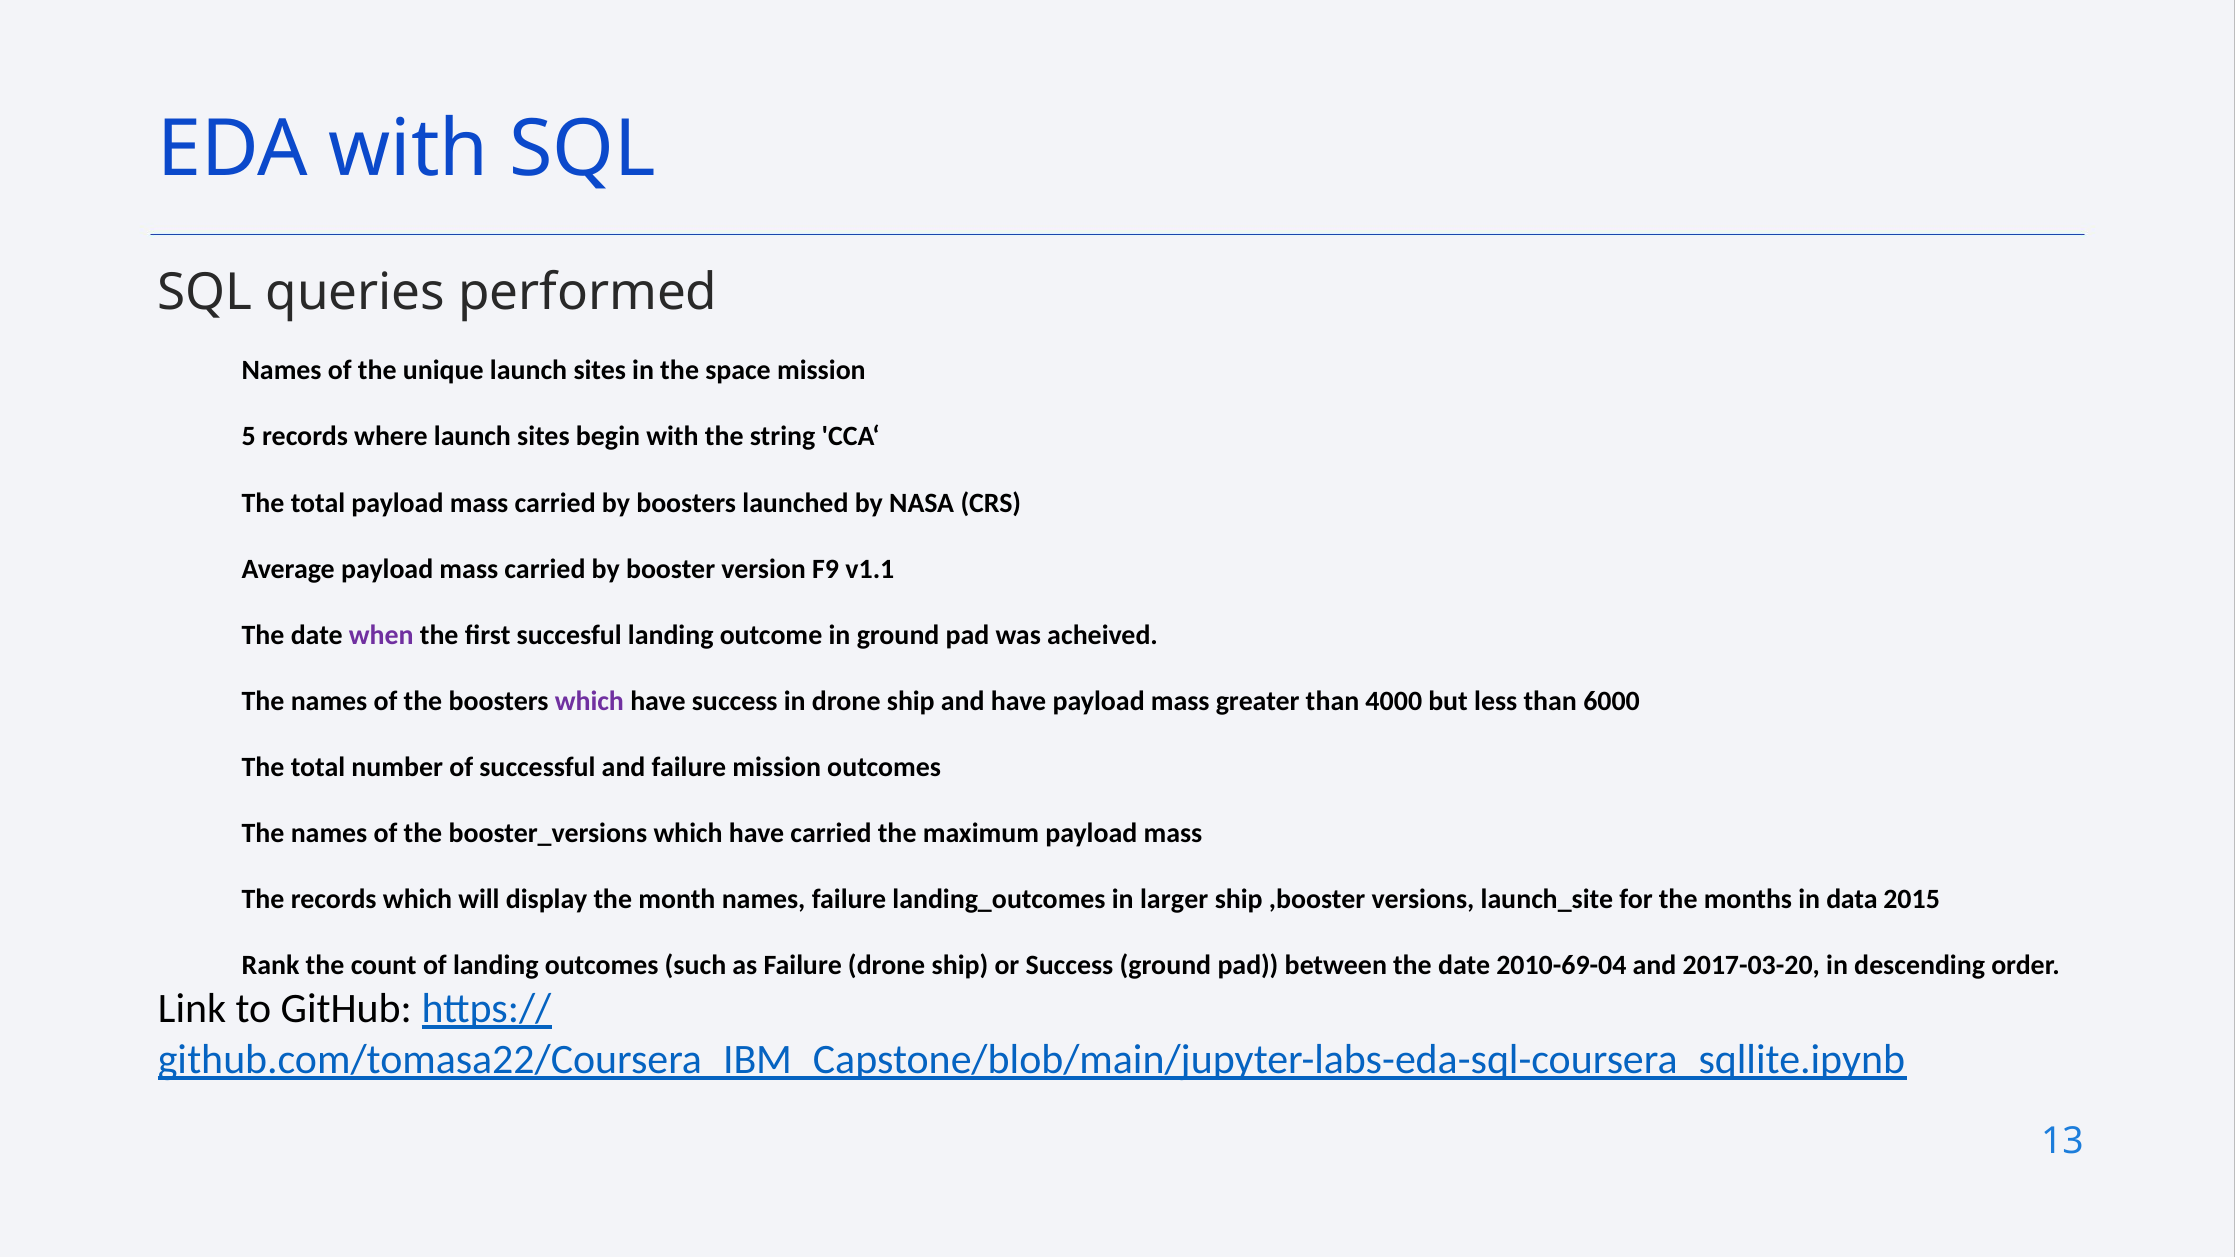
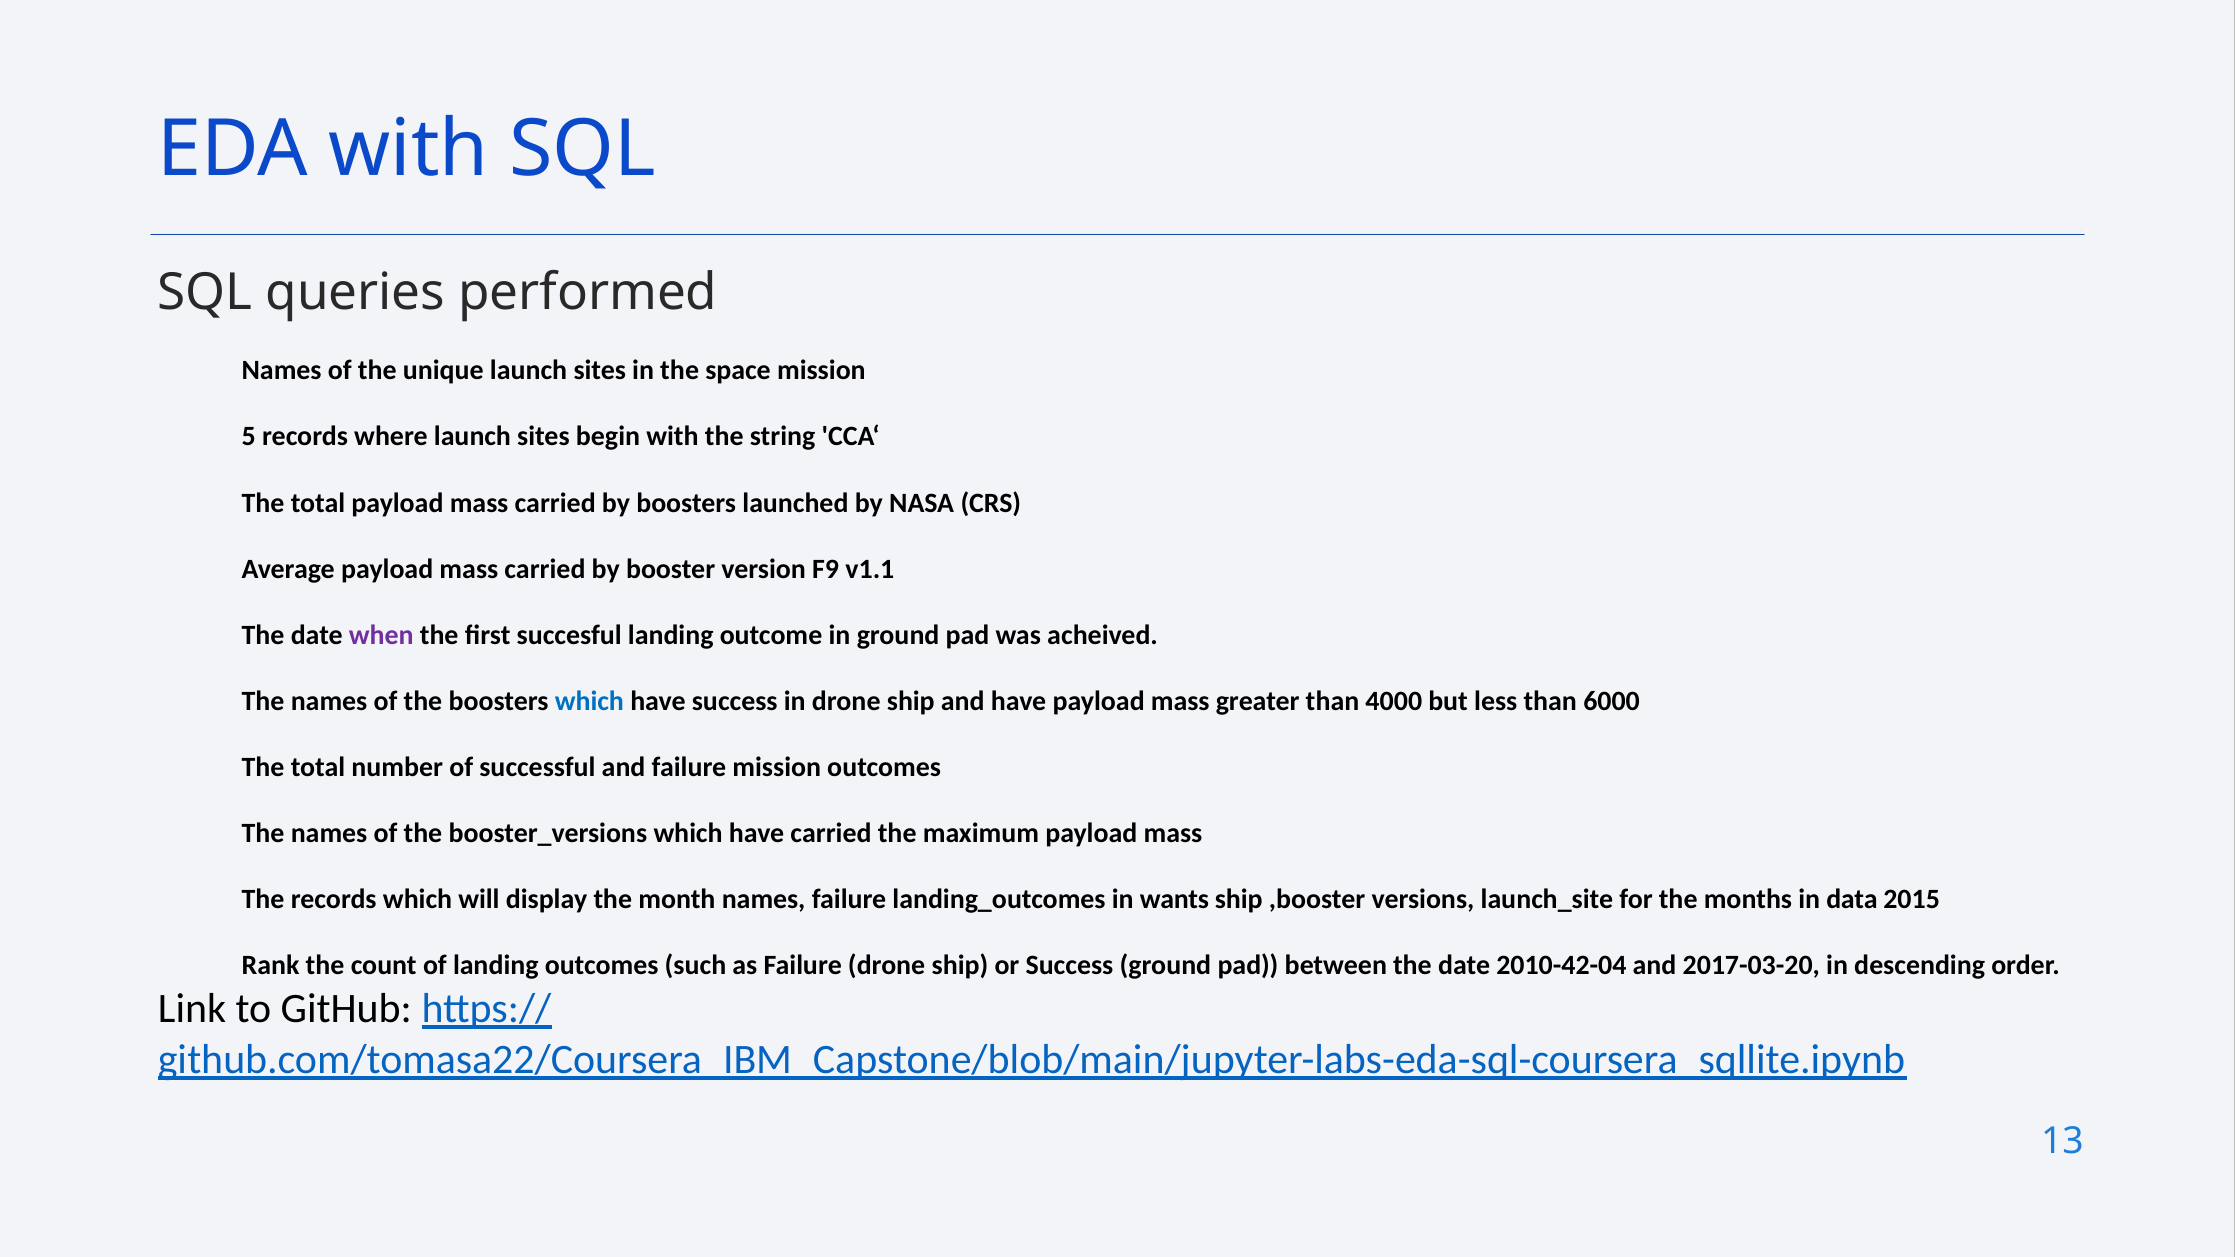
which colour: purple -> blue (589, 701)
larger: larger -> wants (1174, 900)
2010-69-04: 2010-69-04 -> 2010-42-04 (1561, 966)
